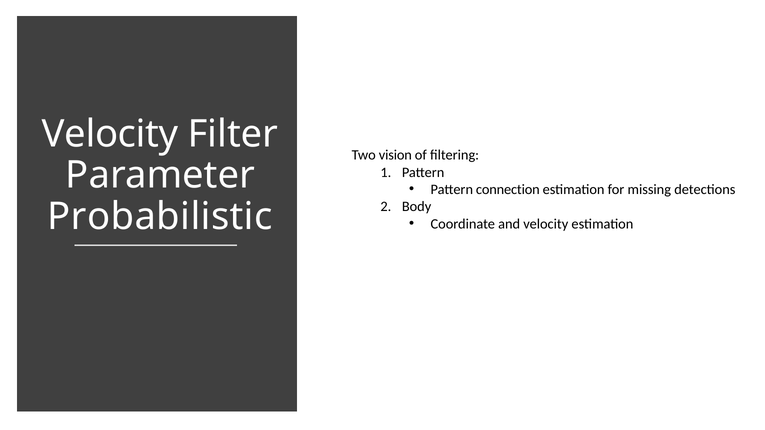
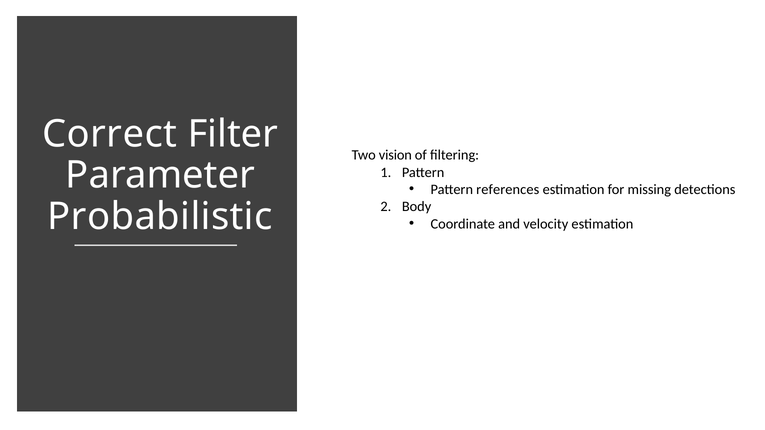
Velocity: Velocity -> Correct (110, 134)
connection: connection -> references (508, 190)
